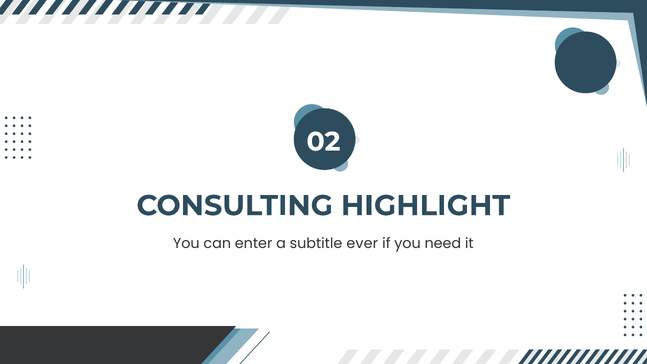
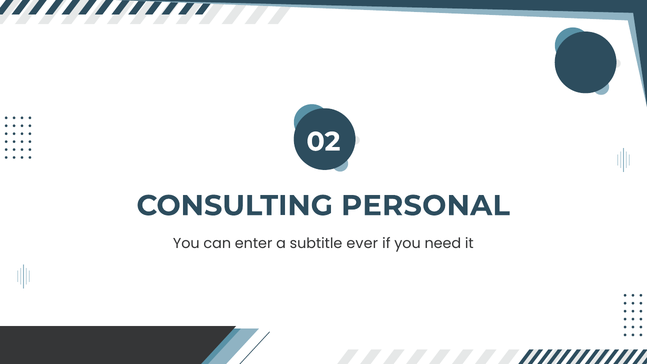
HIGHLIGHT: HIGHLIGHT -> PERSONAL (426, 206)
